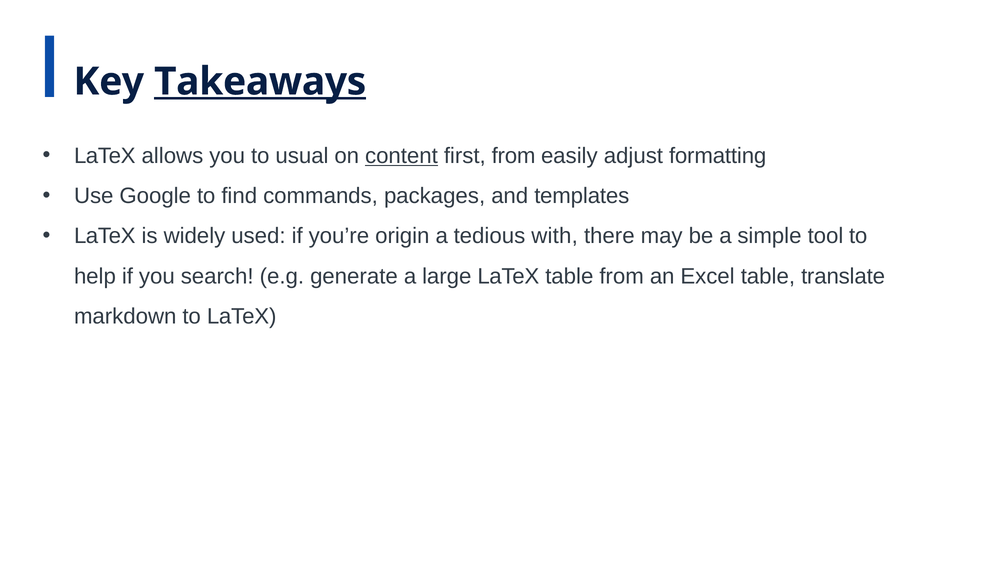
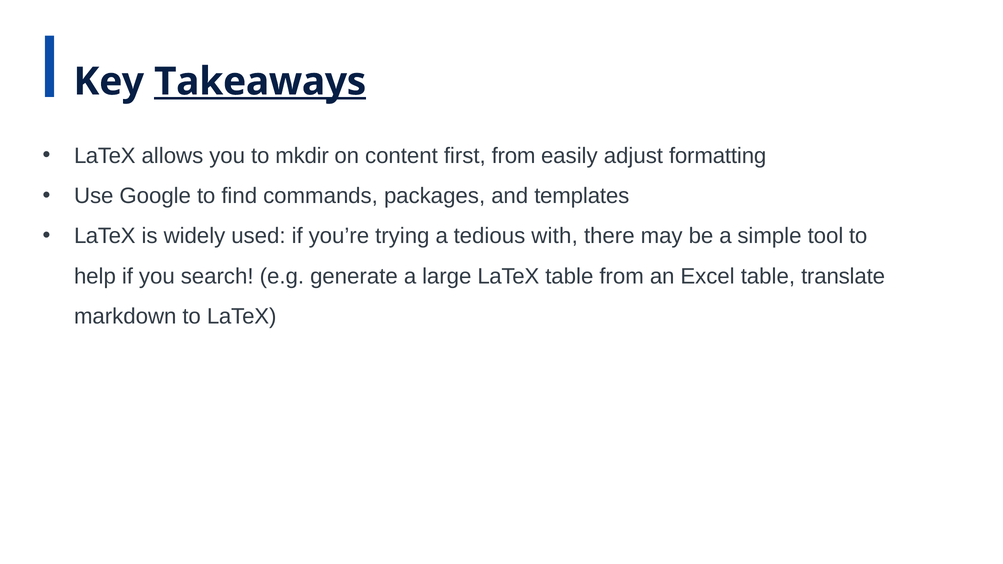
usual: usual -> mkdir (302, 156)
content underline: present -> none (401, 156)
origin: origin -> trying (402, 236)
